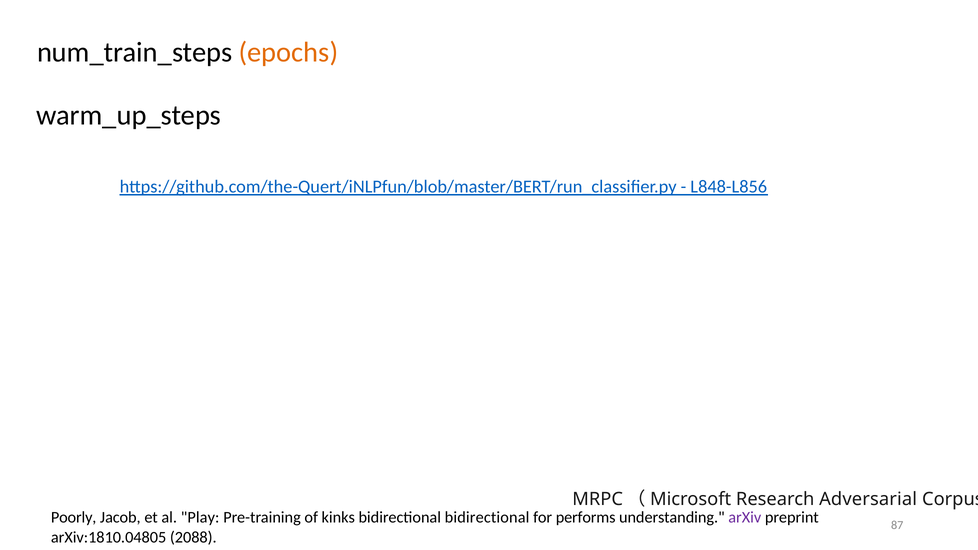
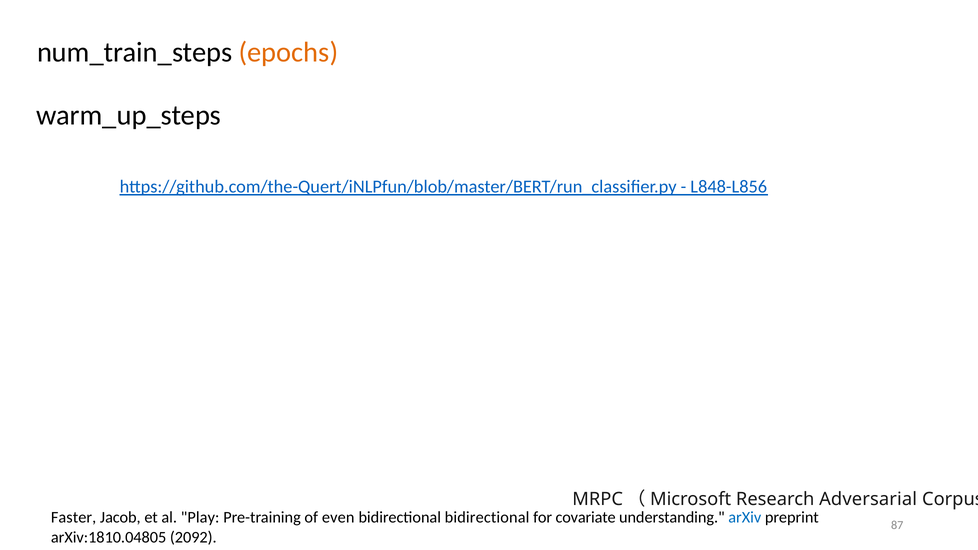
Poorly: Poorly -> Faster (74, 518)
kinks: kinks -> even (338, 518)
performs: performs -> covariate (586, 518)
arXiv colour: purple -> blue (745, 518)
2088: 2088 -> 2092 (193, 537)
